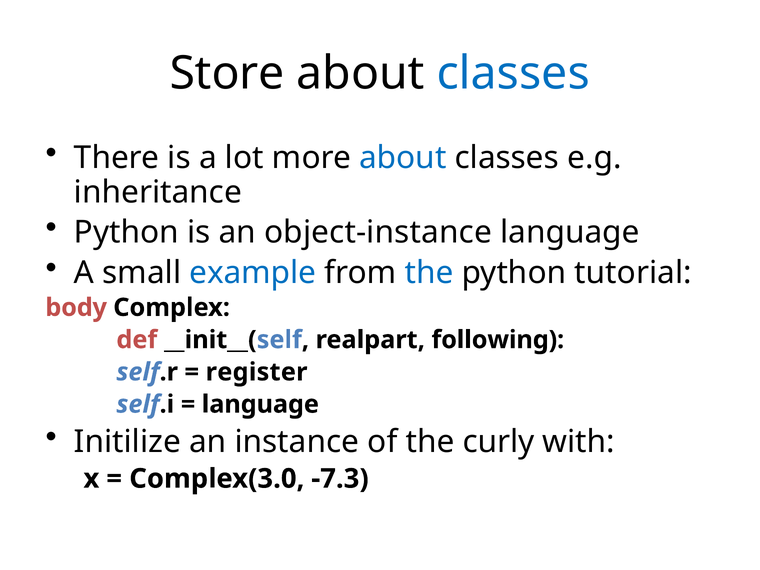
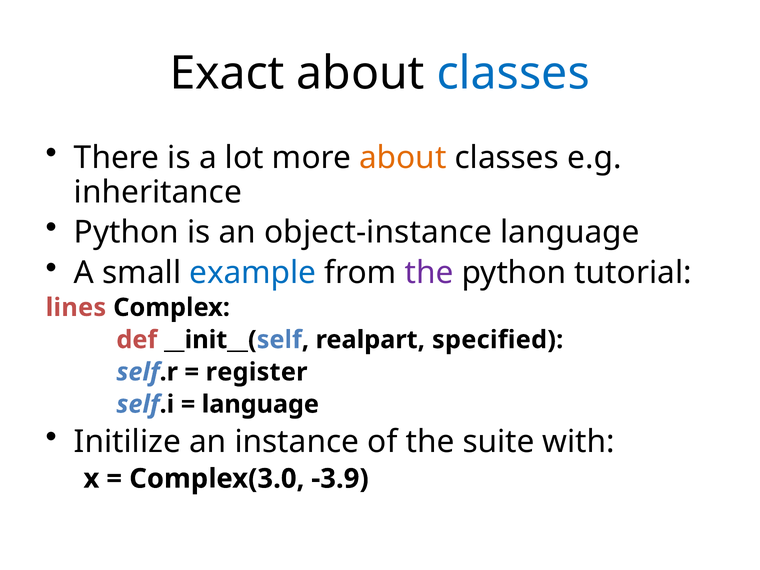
Store: Store -> Exact (227, 74)
about colour: blue -> orange (403, 158)
the colour: blue -> purple (429, 273)
body: body -> lines (76, 308)
following: following -> specified (498, 340)
curly: curly -> suite (499, 442)
-7.3: -7.3 -> -3.9 (340, 479)
